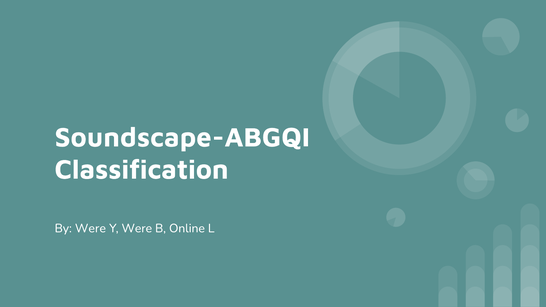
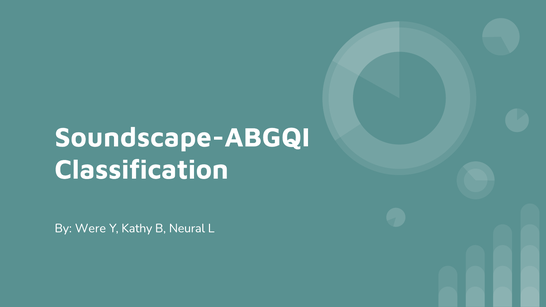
Y Were: Were -> Kathy (137, 228)
Online: Online -> Neural (187, 228)
